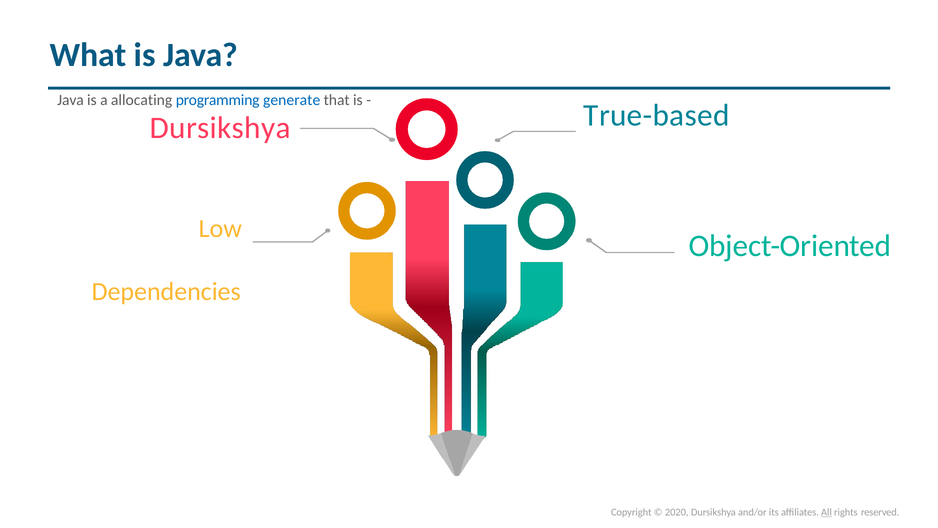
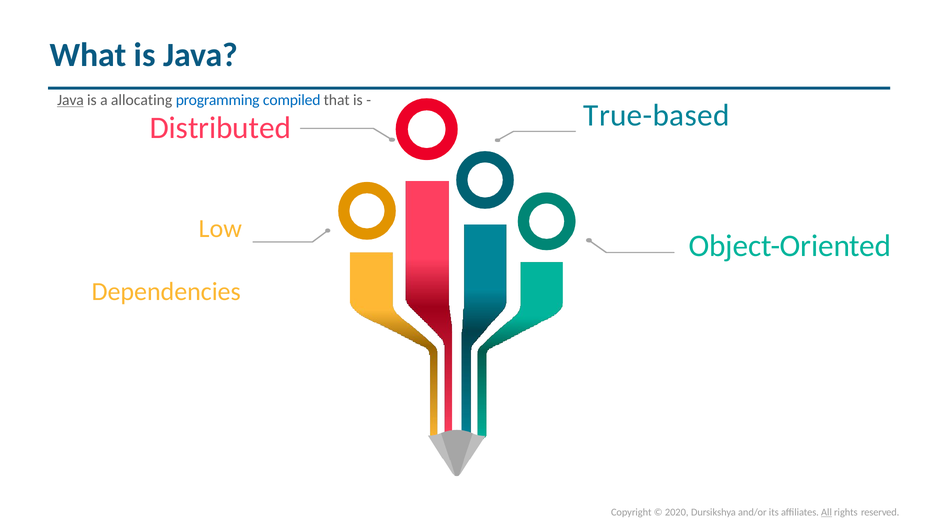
Java underline: none -> present (71, 100)
generate: generate -> compiled (292, 100)
Dursikshya: Dursikshya -> Distributed (220, 128)
